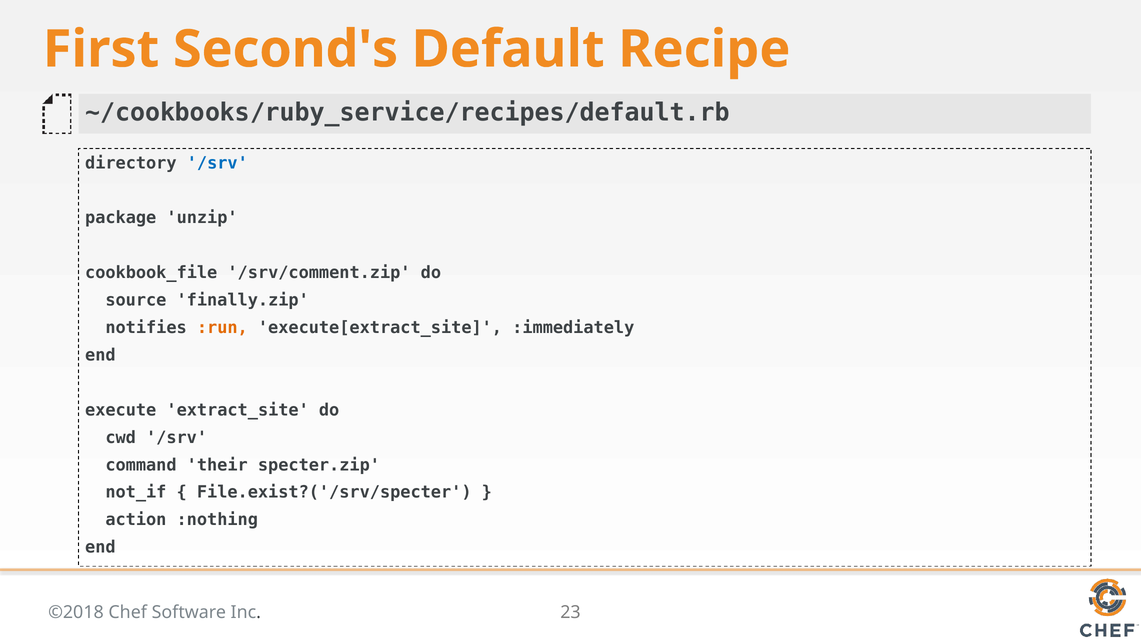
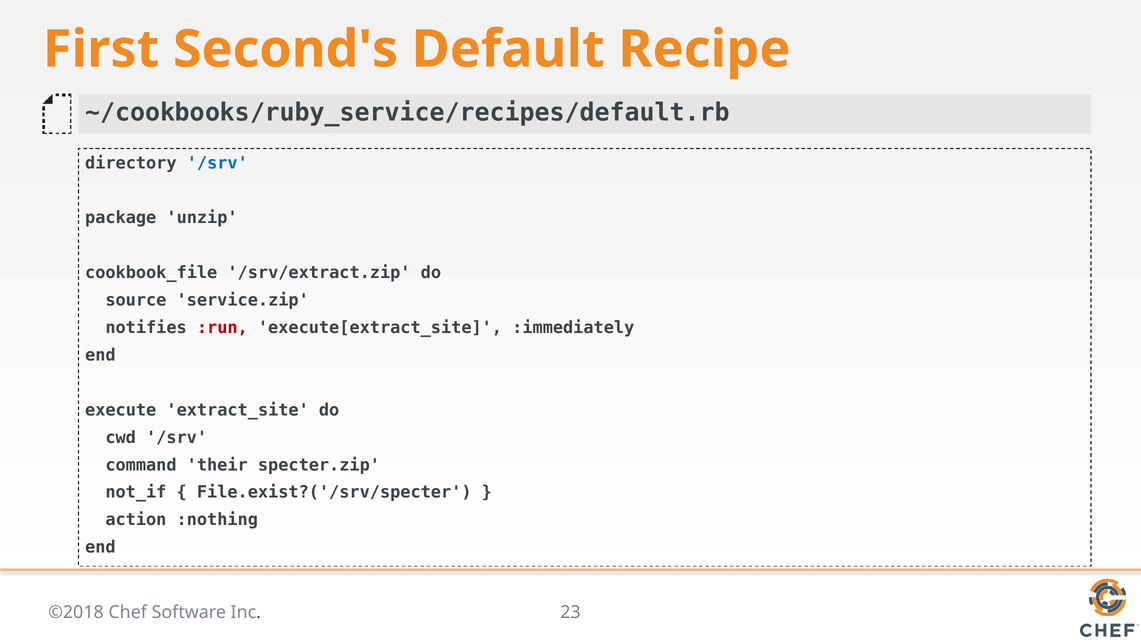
/srv/comment.zip: /srv/comment.zip -> /srv/extract.zip (319, 273)
finally.zip: finally.zip -> service.zip (243, 300)
:run colour: orange -> red (222, 328)
